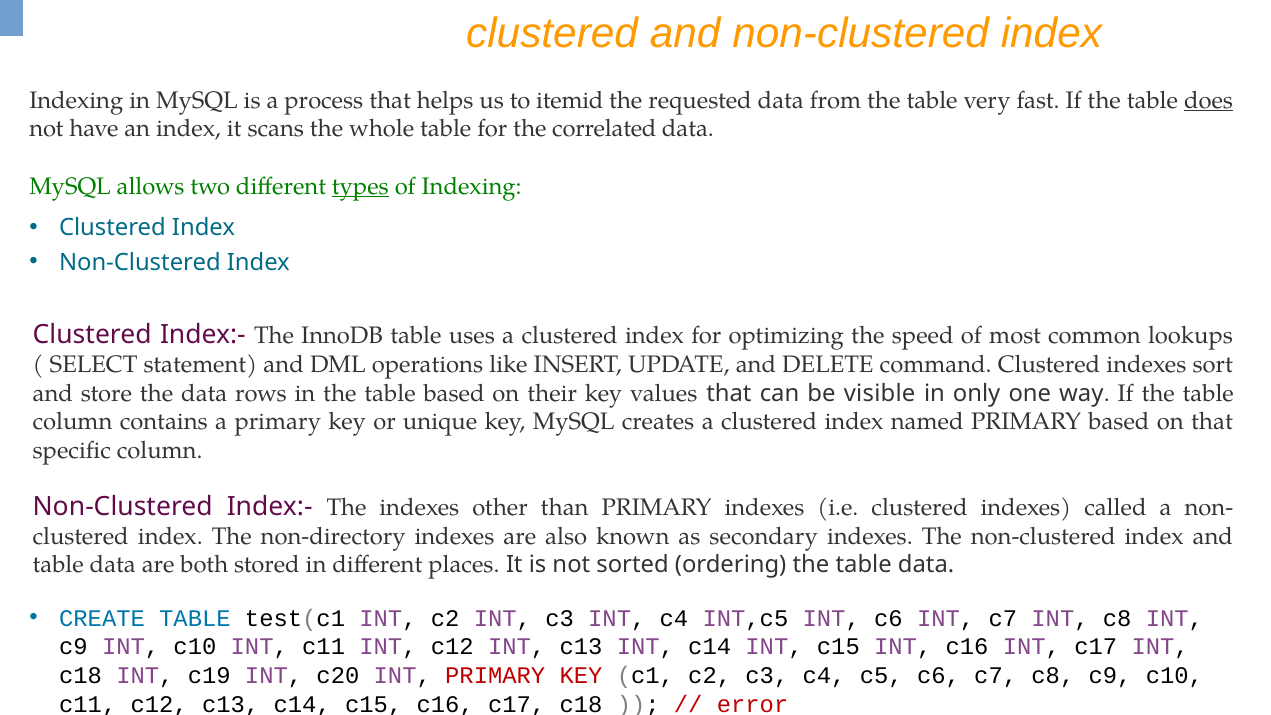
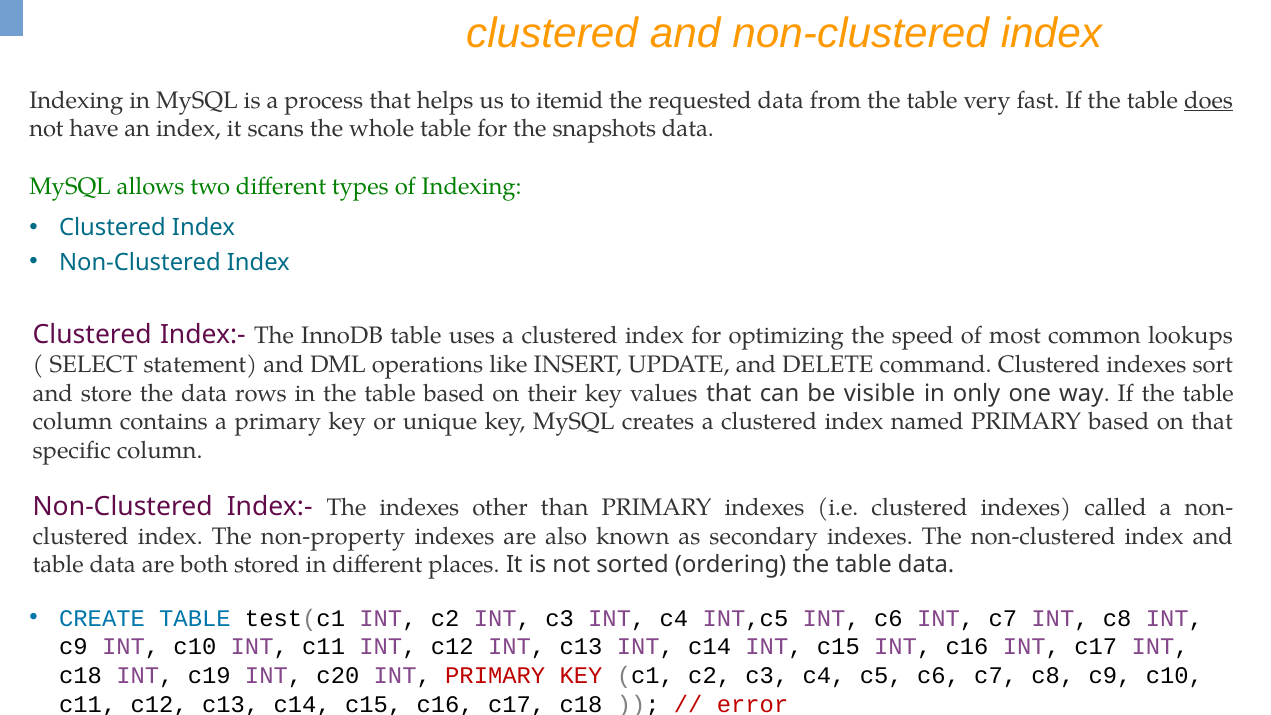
correlated: correlated -> snapshots (604, 129)
types underline: present -> none (360, 186)
non-directory: non-directory -> non-property (333, 536)
